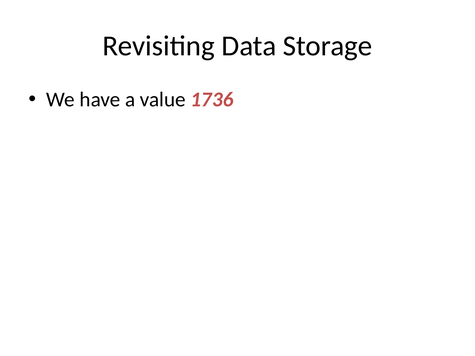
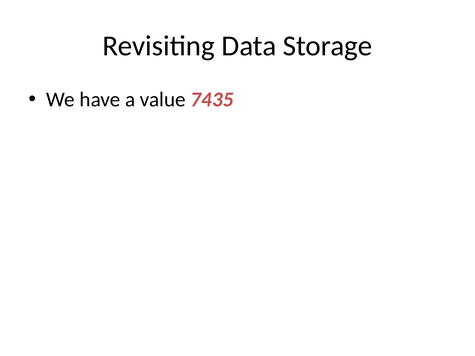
1736: 1736 -> 7435 (212, 100)
